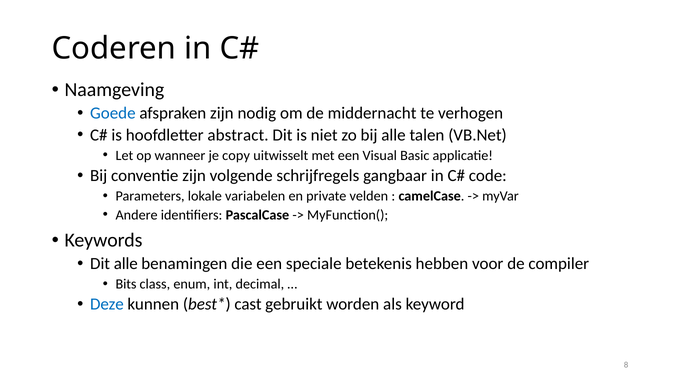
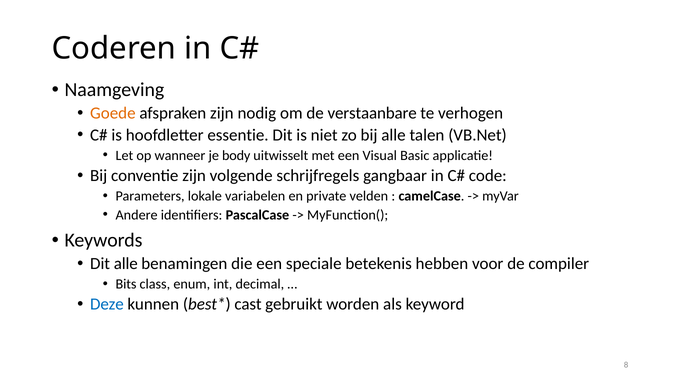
Goede colour: blue -> orange (113, 113)
middernacht: middernacht -> verstaanbare (372, 113)
abstract: abstract -> essentie (238, 135)
copy: copy -> body (236, 156)
